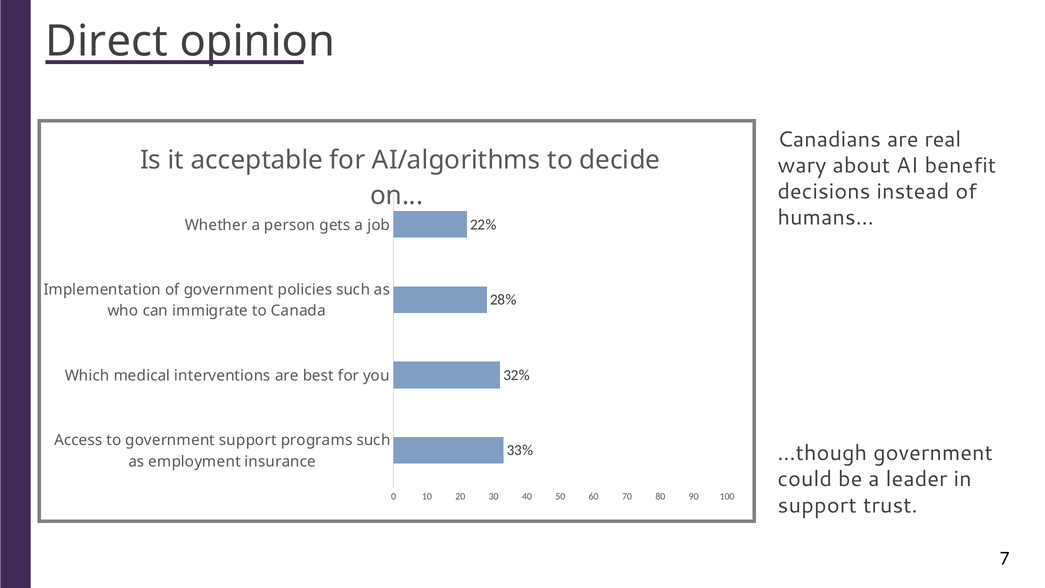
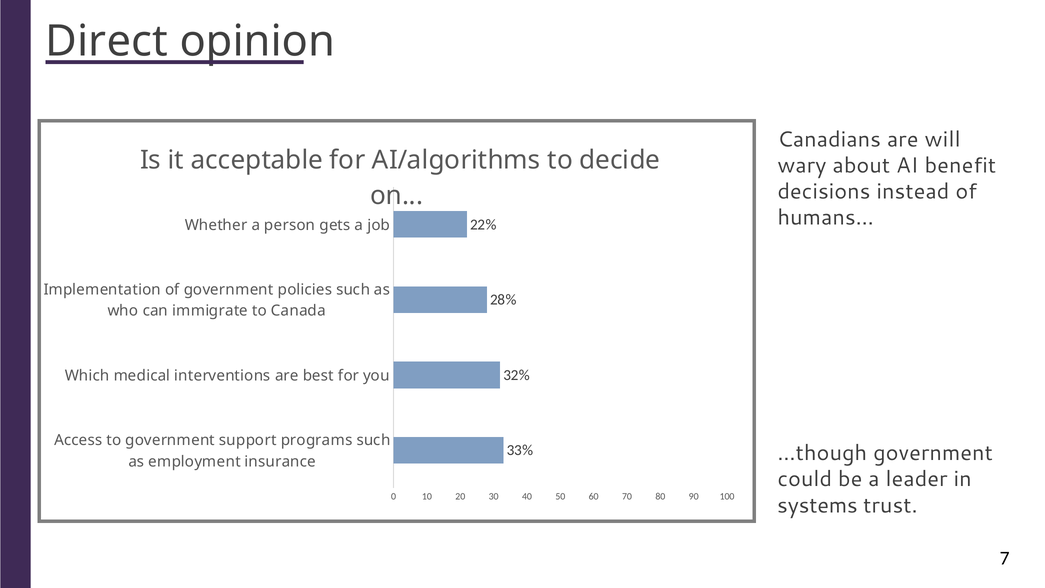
real: real -> will (943, 139)
support: support -> systems (817, 505)
